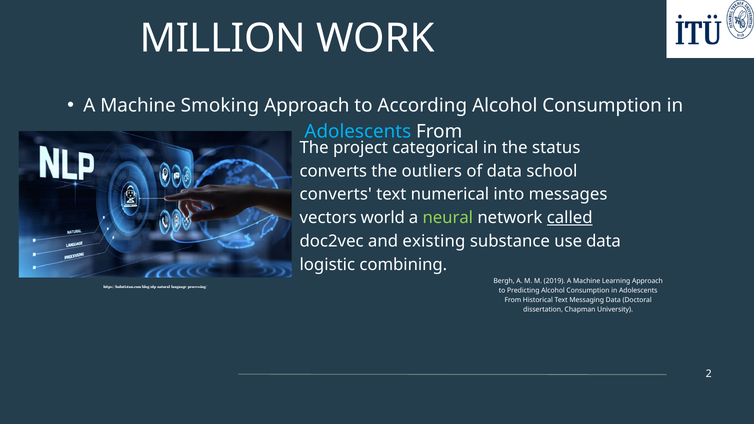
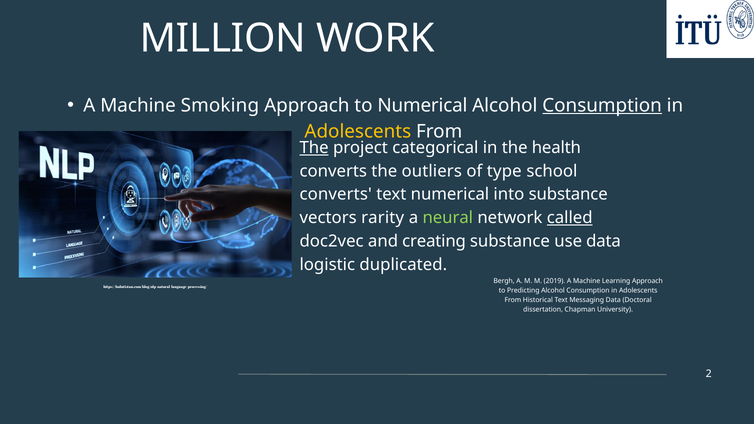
to According: According -> Numerical (422, 105)
Consumption underline: none -> present (602, 105)
Adolescents colour: light blue -> yellow (358, 132)
The underline: none -> present (314, 148)
status: status -> health (556, 148)
of data: data -> type (504, 171)
into messages: messages -> substance (568, 195)
world: world -> rarity (383, 218)
existing: existing -> creating (434, 241)
combining: combining -> duplicated (403, 265)
